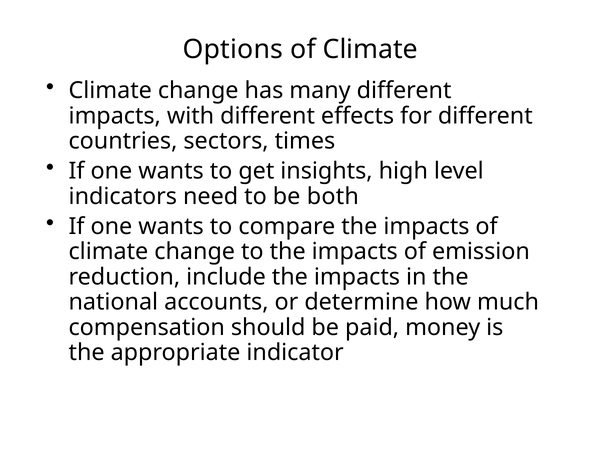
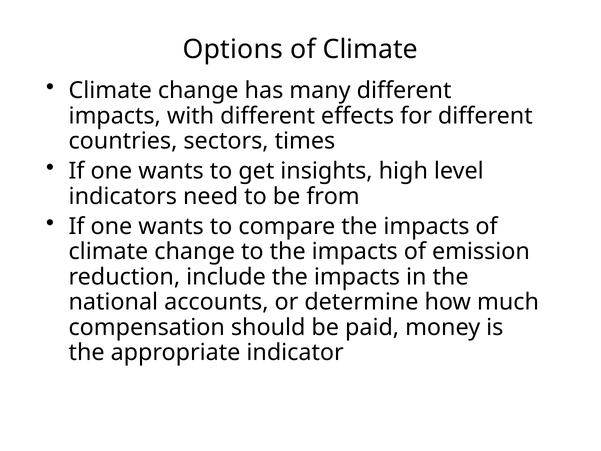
both: both -> from (333, 196)
